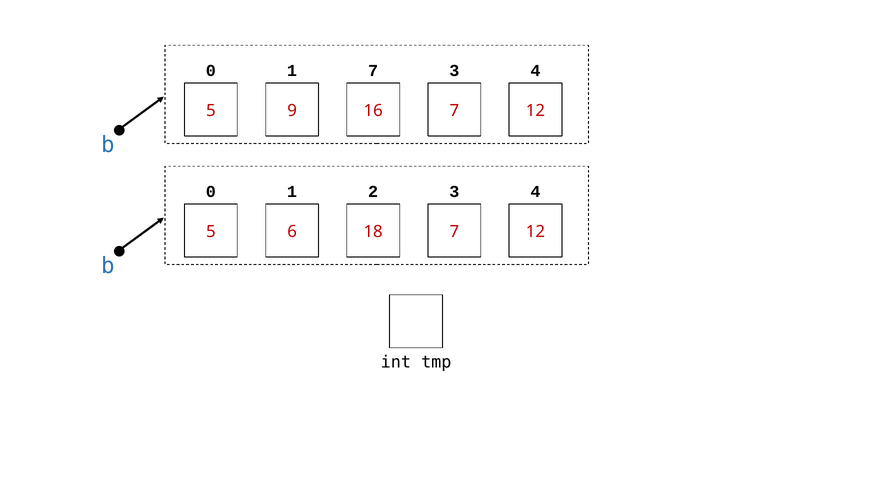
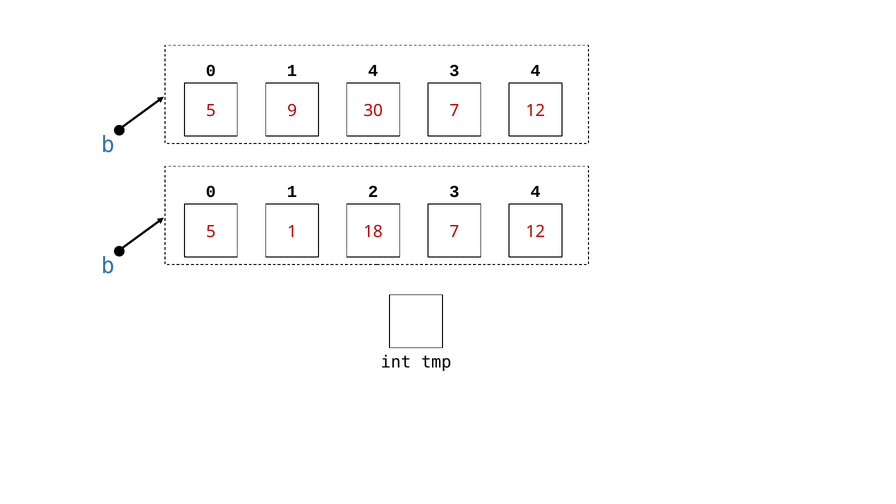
1 7: 7 -> 4 (373, 70)
16: 16 -> 30 (373, 111)
5 6: 6 -> 1 (292, 232)
